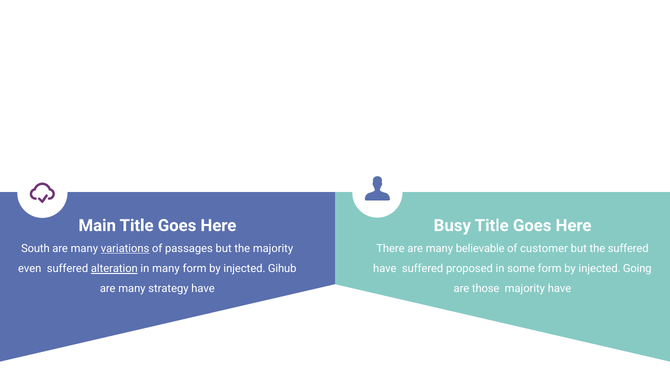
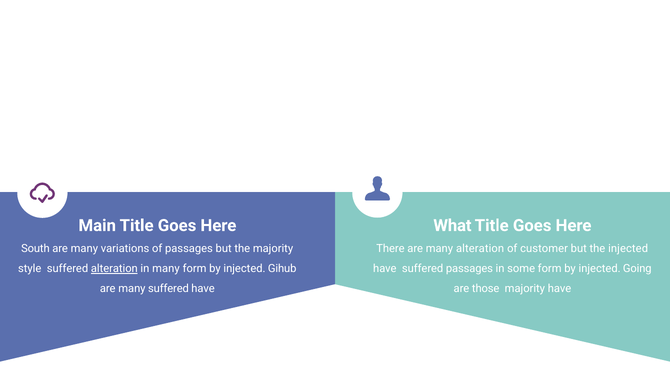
Busy: Busy -> What (452, 225)
variations underline: present -> none (125, 249)
many believable: believable -> alteration (480, 249)
the suffered: suffered -> injected (628, 249)
even: even -> style (30, 269)
suffered proposed: proposed -> passages (469, 269)
many strategy: strategy -> suffered (168, 289)
